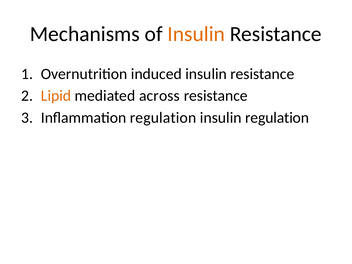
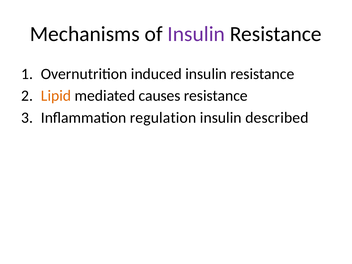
Insulin colour: orange -> purple (196, 34)
across: across -> causes (160, 96)
insulin regulation: regulation -> described (277, 118)
